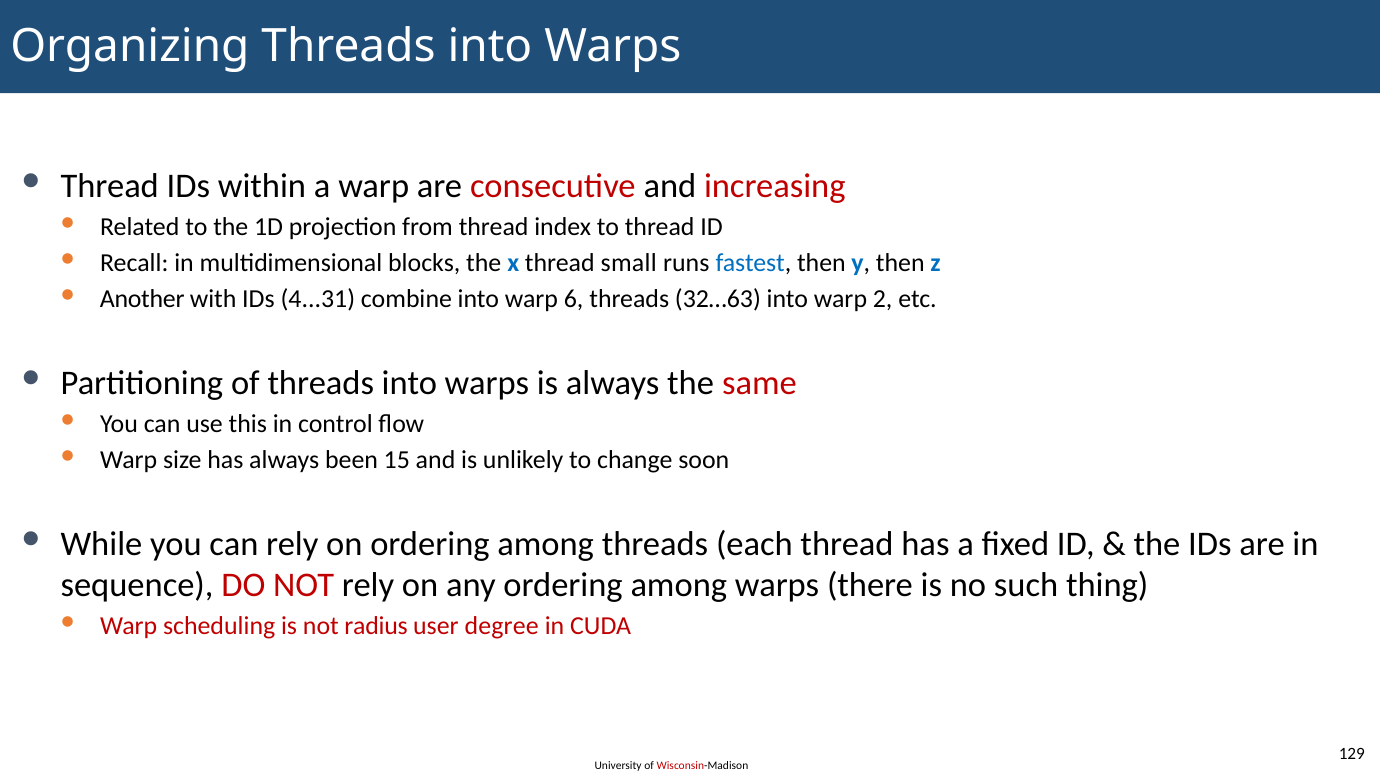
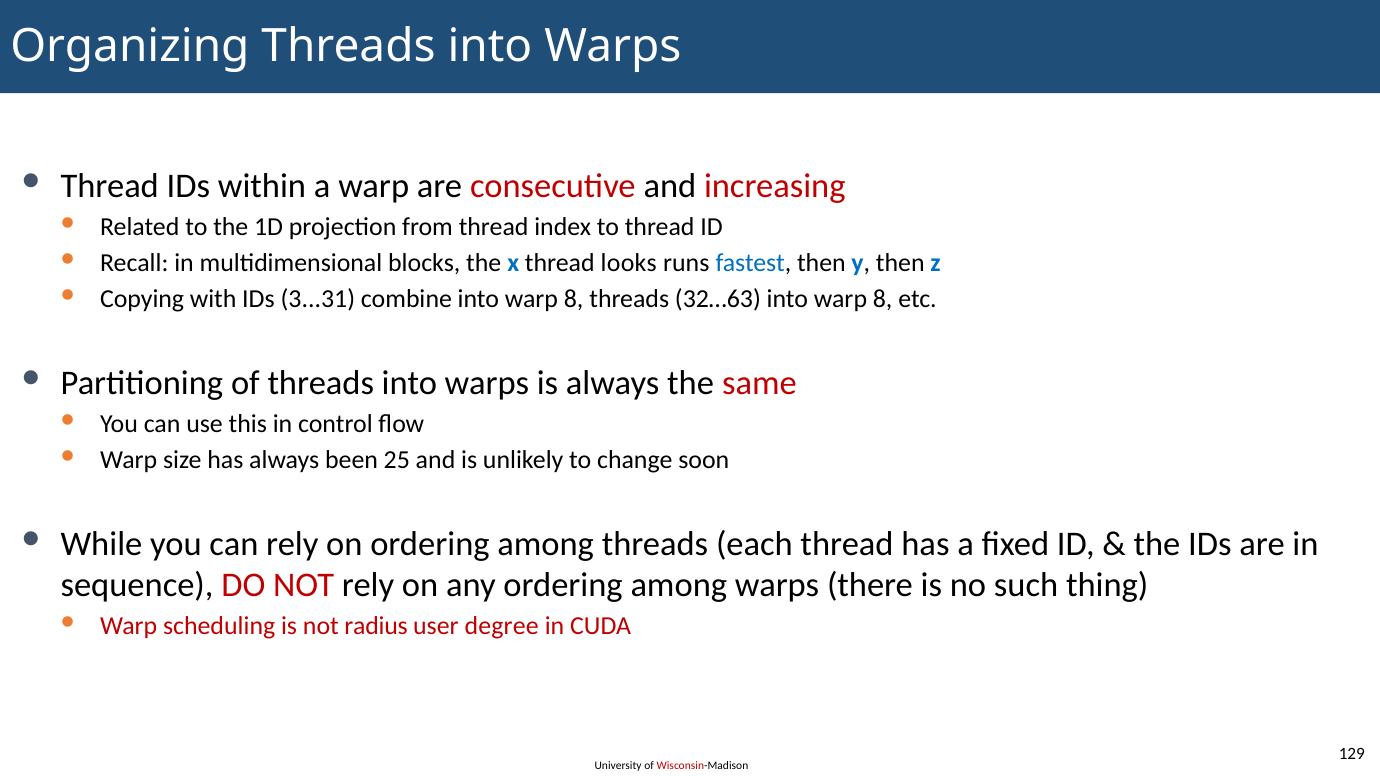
small: small -> looks (629, 263)
Another: Another -> Copying (142, 299)
4...31: 4...31 -> 3...31 (318, 299)
combine into warp 6: 6 -> 8 (574, 299)
32…63 into warp 2: 2 -> 8 (883, 299)
15: 15 -> 25 (397, 460)
